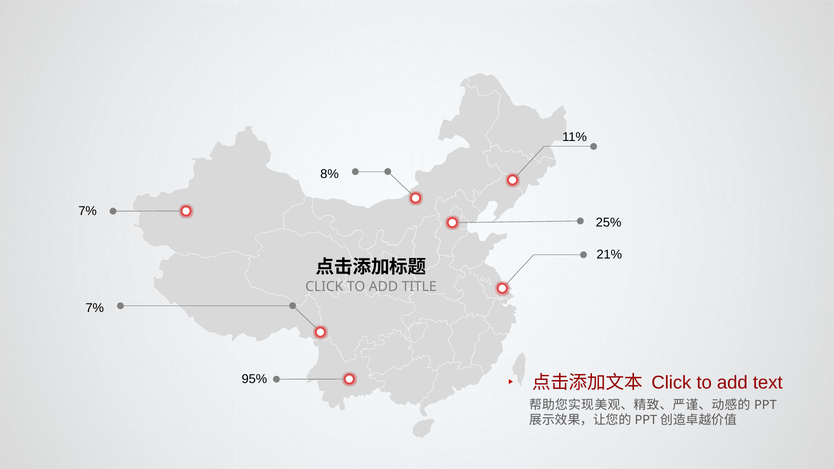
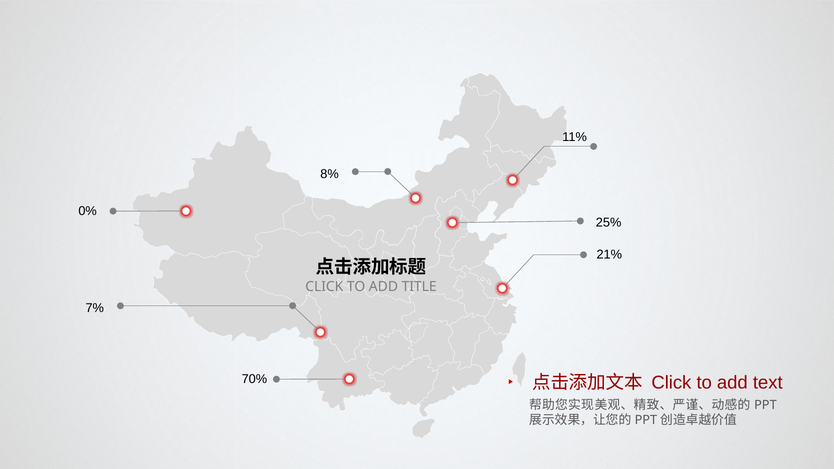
7%: 7% -> 0% (88, 211)
95%: 95% -> 70% (254, 379)
